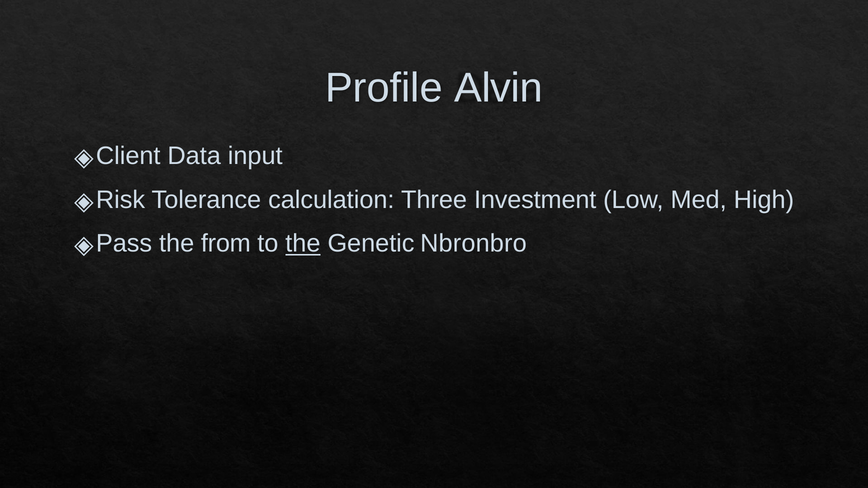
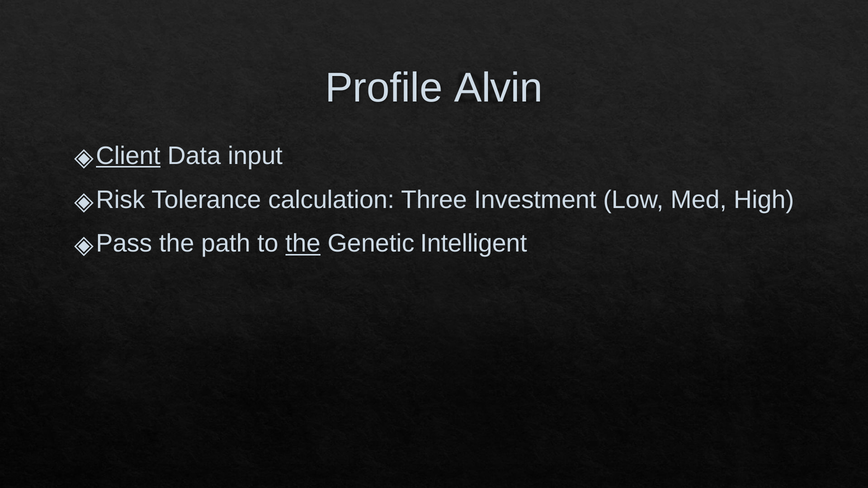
Client underline: none -> present (128, 156)
from: from -> path (226, 244)
Nbronbro: Nbronbro -> Intelligent (474, 244)
